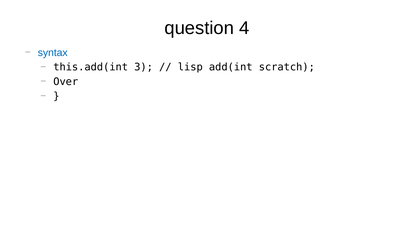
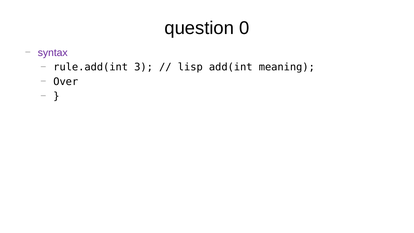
4: 4 -> 0 (244, 28)
syntax colour: blue -> purple (53, 53)
this.add(int: this.add(int -> rule.add(int (91, 67)
scratch: scratch -> meaning (287, 67)
